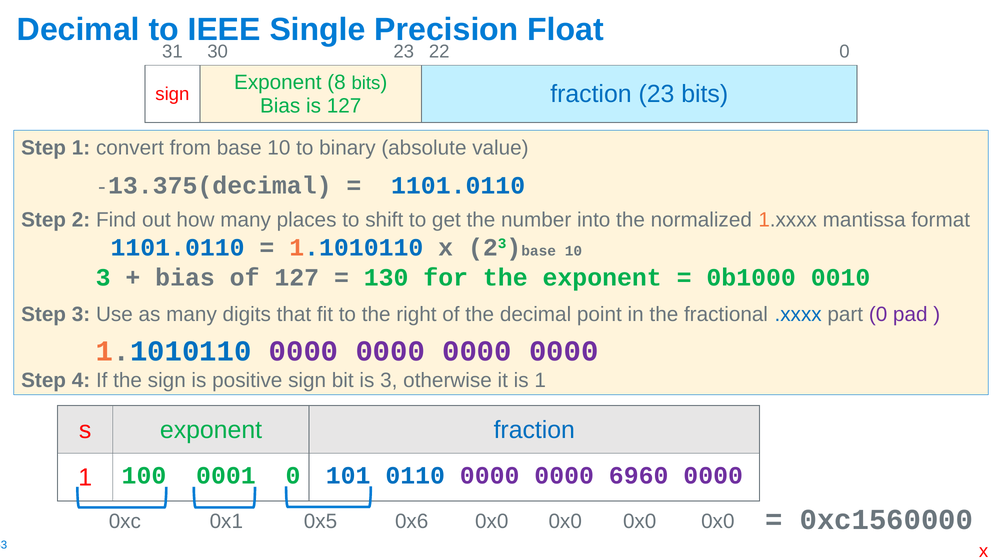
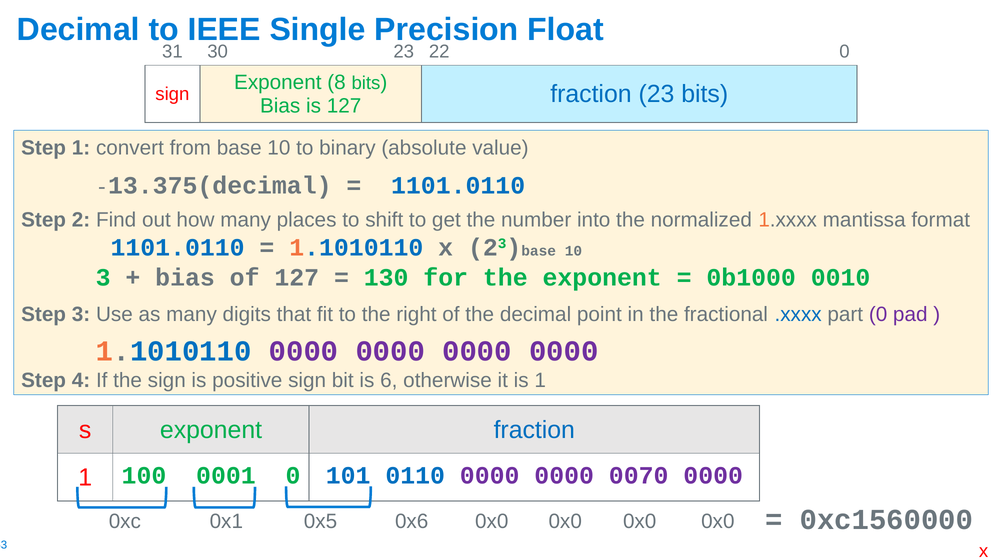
is 3: 3 -> 6 (389, 380)
6960: 6960 -> 0070 (639, 475)
